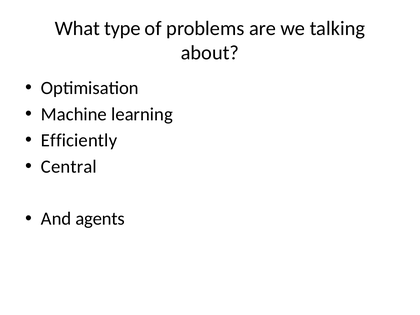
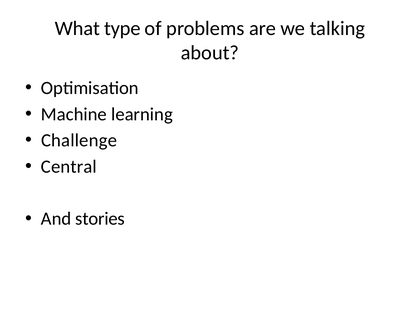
Efficiently: Efficiently -> Challenge (79, 140)
agents: agents -> stories (100, 219)
